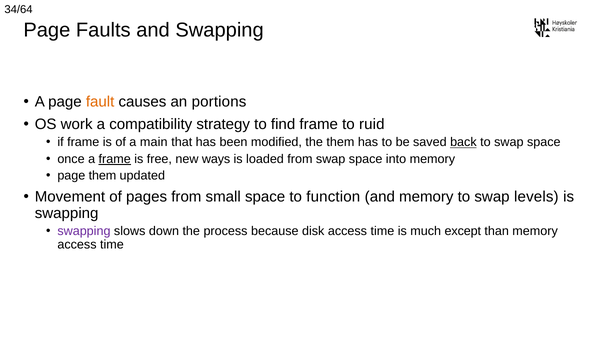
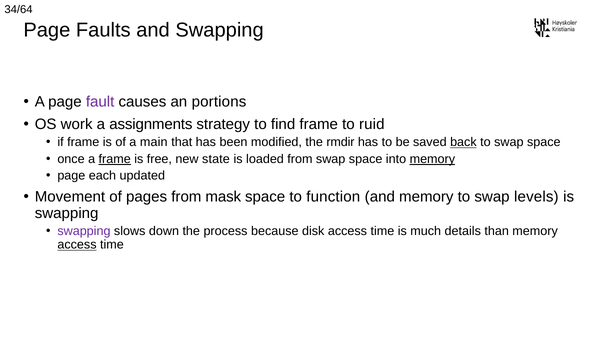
fault colour: orange -> purple (100, 102)
compatibility: compatibility -> assignments (151, 124)
the them: them -> rmdir (340, 142)
ways: ways -> state (216, 159)
memory underline: none -> present (432, 159)
page them: them -> each (102, 176)
small: small -> mask (223, 197)
except: except -> details (463, 231)
access underline: none -> present (77, 245)
